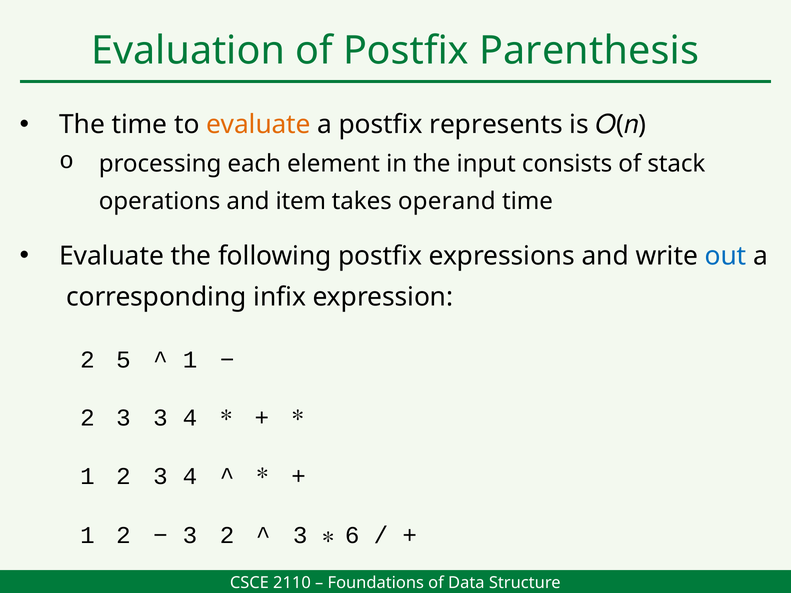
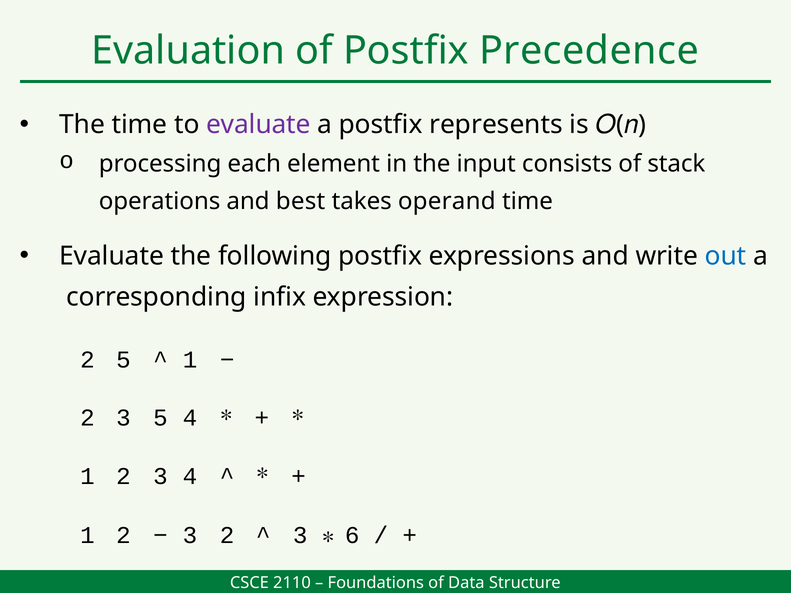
Parenthesis: Parenthesis -> Precedence (589, 51)
evaluate colour: orange -> purple (258, 125)
item: item -> best (301, 201)
3 3: 3 -> 5 (160, 418)
